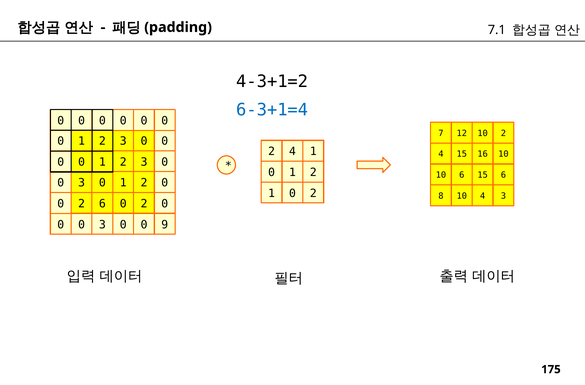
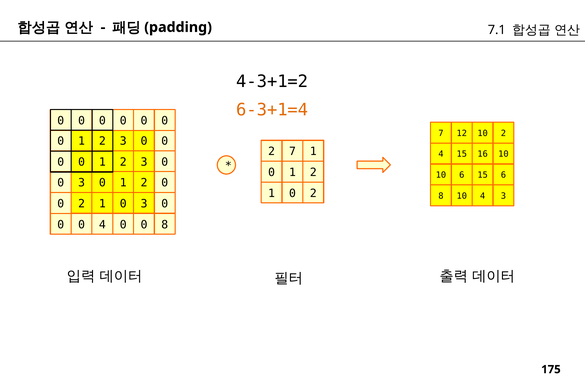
6-3+1=4 colour: blue -> orange (272, 110)
4: 4 -> 7 (292, 151)
6: 6 -> 1 (102, 203)
2: 2 -> 3 (144, 203)
0 3: 3 -> 4 (102, 224)
0 9: 9 -> 8 (165, 224)
